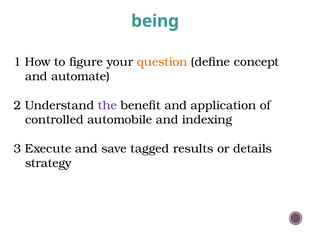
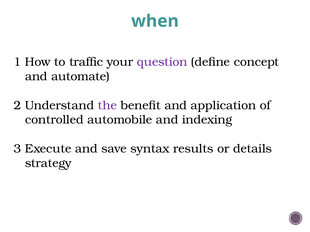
being: being -> when (155, 21)
figure: figure -> traffic (86, 62)
question colour: orange -> purple (162, 62)
tagged: tagged -> syntax (150, 149)
